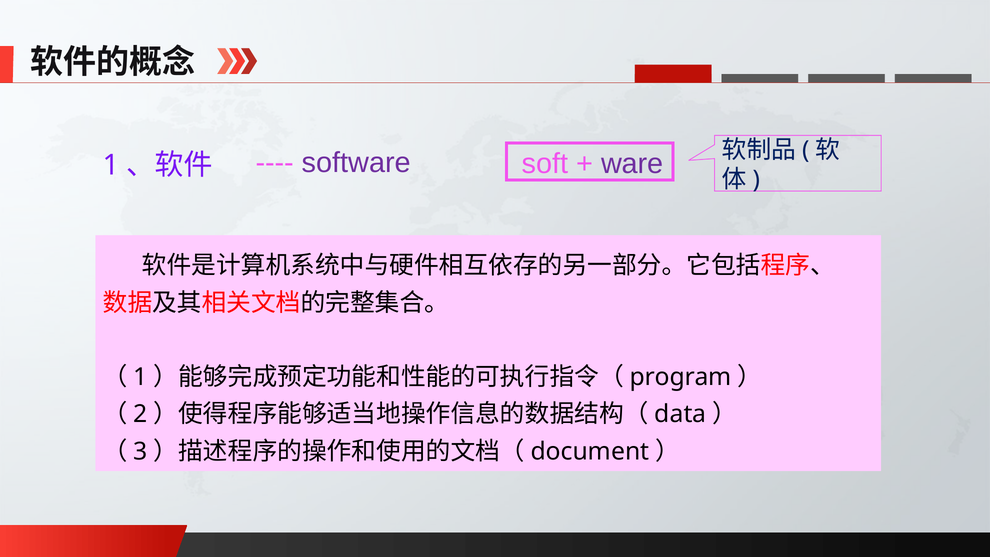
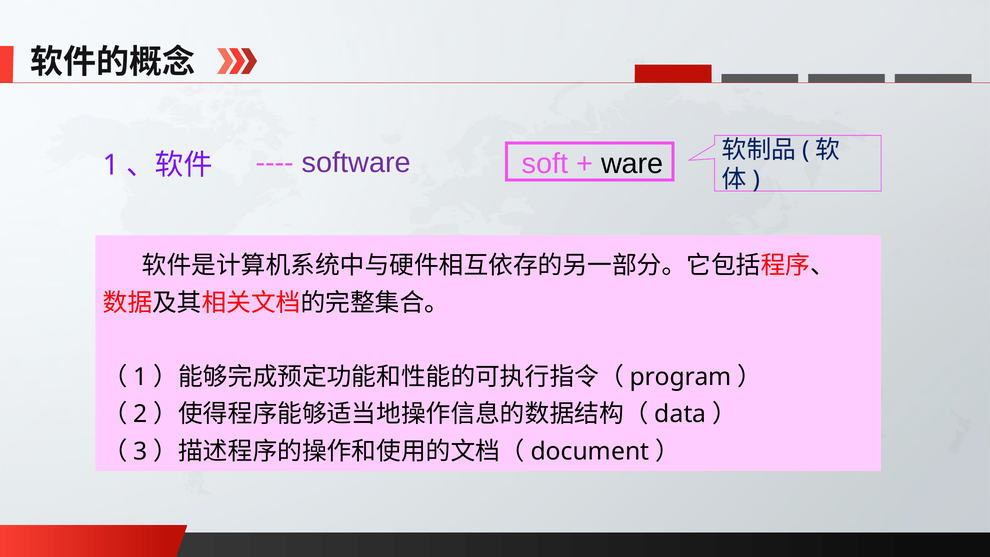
ware colour: purple -> black (632, 164)
